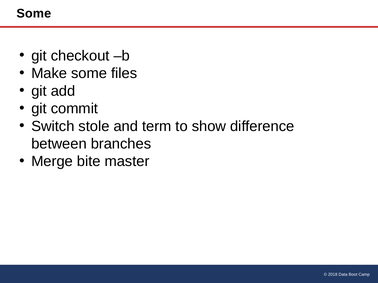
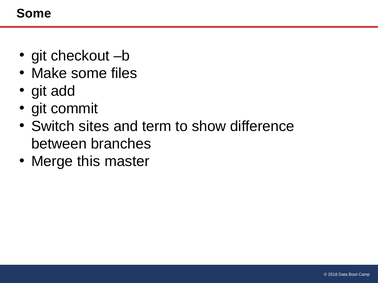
stole: stole -> sites (94, 126)
bite: bite -> this (89, 162)
